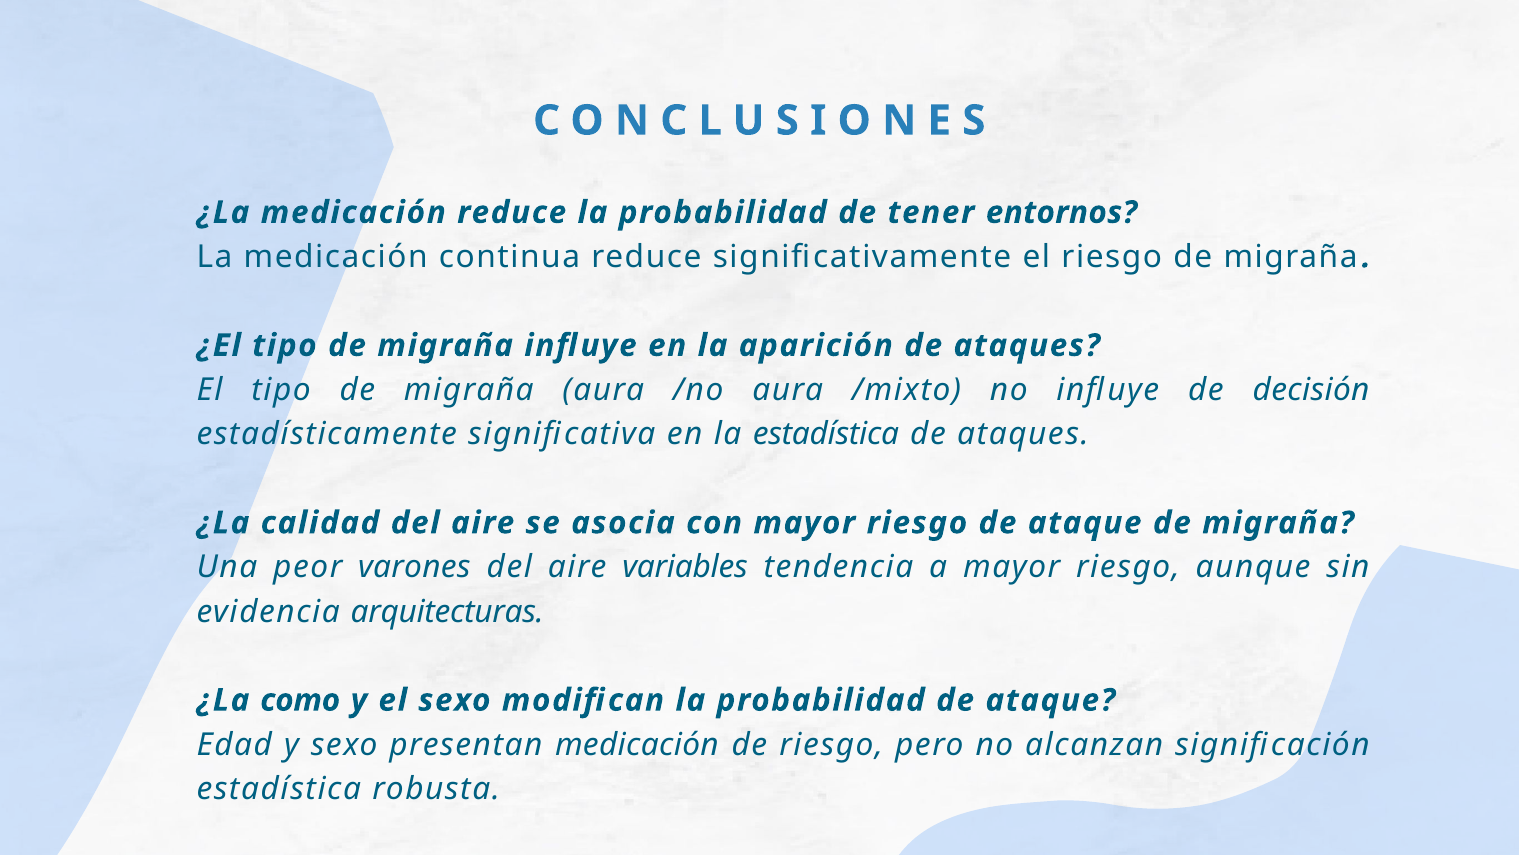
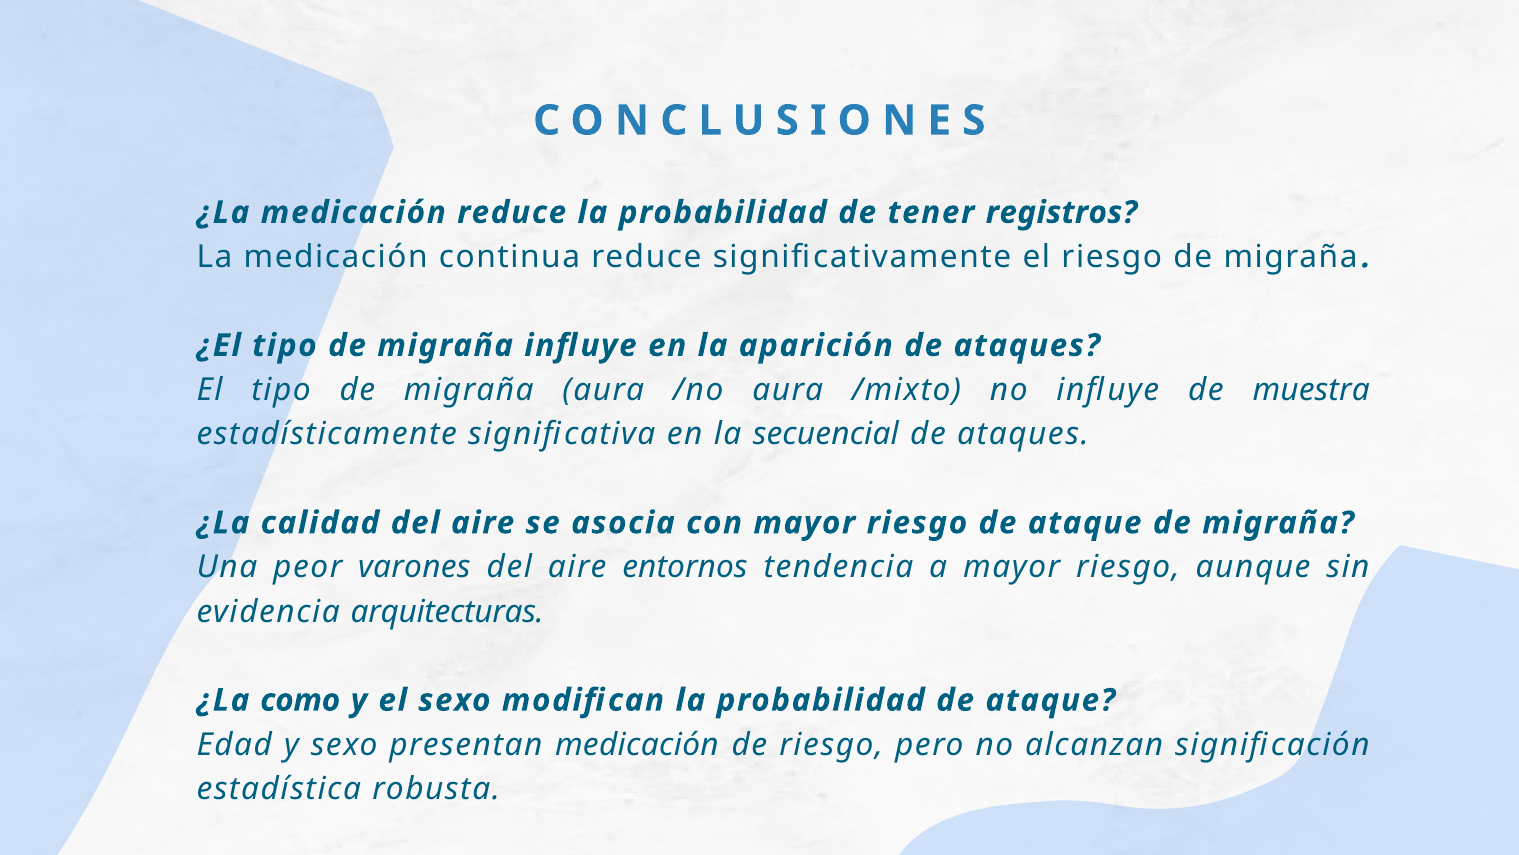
entornos: entornos -> registros (1061, 212)
decisión: decisión -> muestra (1311, 390)
la estadística: estadística -> secuencial (826, 434)
variables: variables -> entornos (685, 567)
